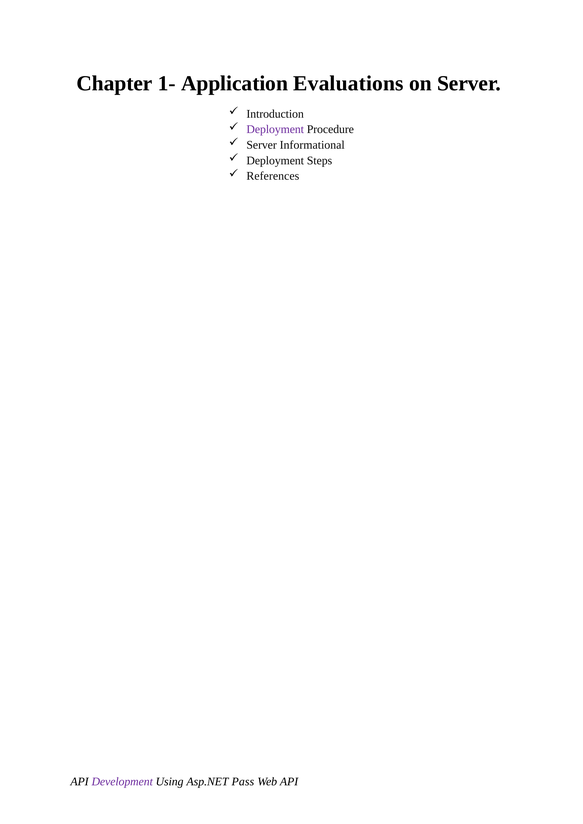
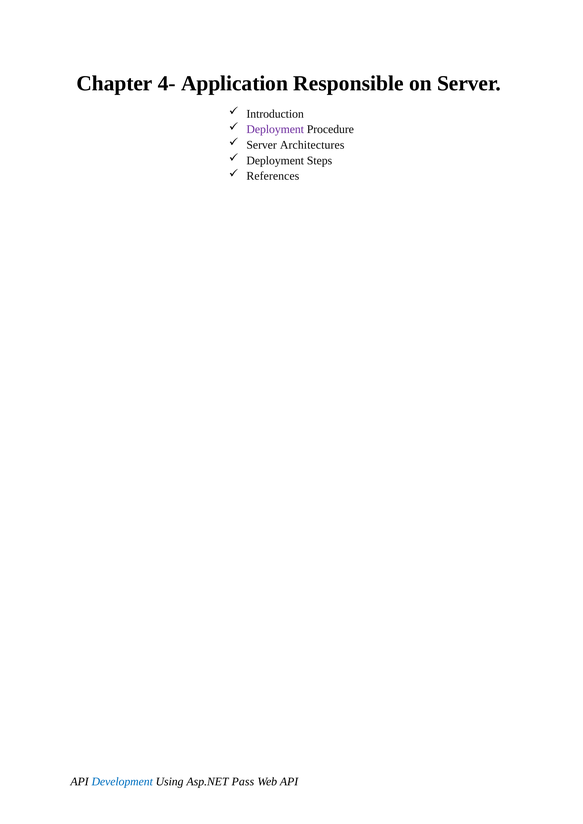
1-: 1- -> 4- (167, 83)
Evaluations: Evaluations -> Responsible (348, 83)
Informational: Informational -> Architectures (312, 145)
Development colour: purple -> blue (122, 782)
